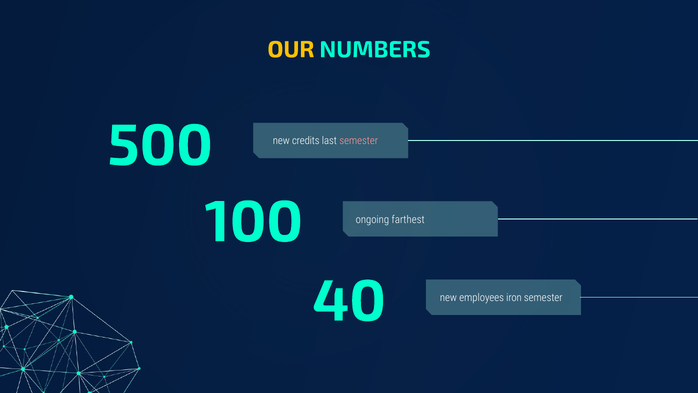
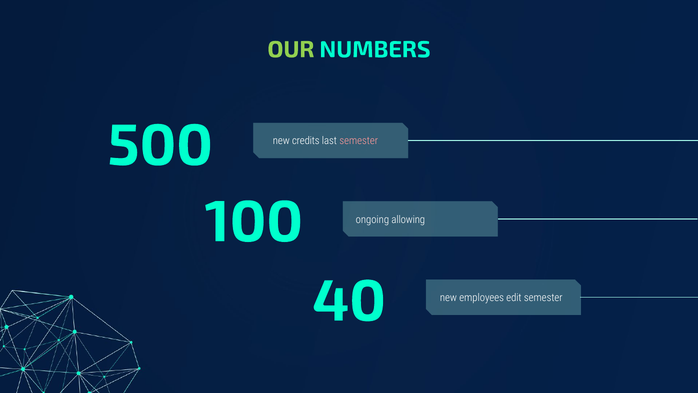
OUR colour: yellow -> light green (291, 50)
farthest: farthest -> allowing (408, 219)
iron: iron -> edit (514, 297)
